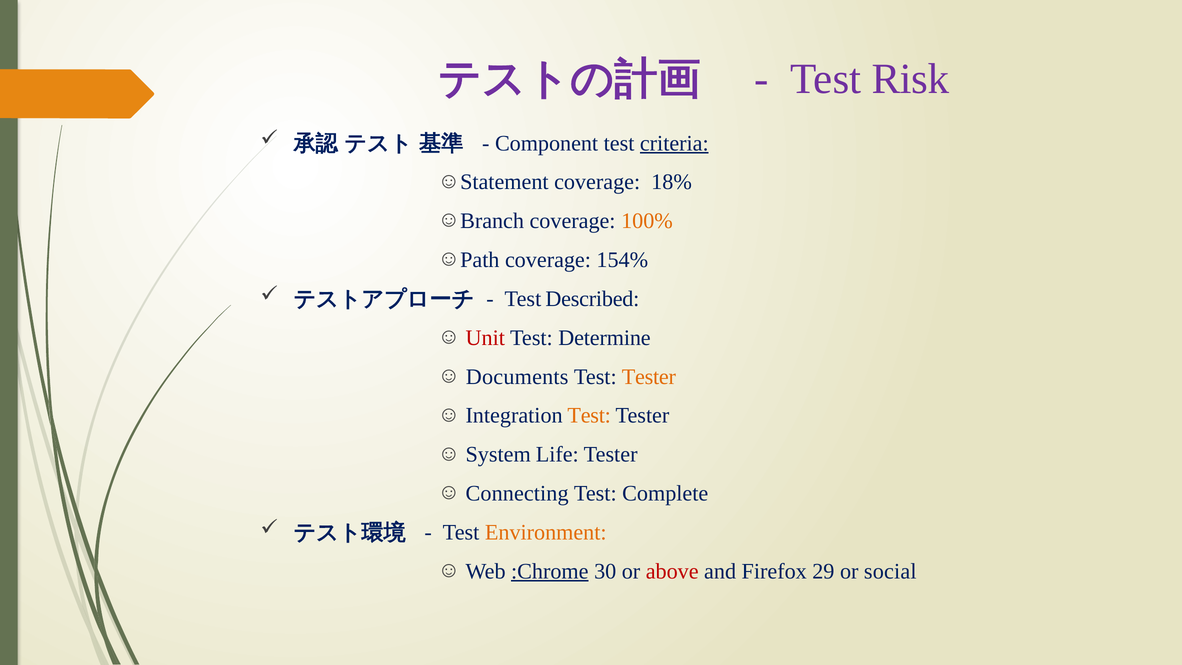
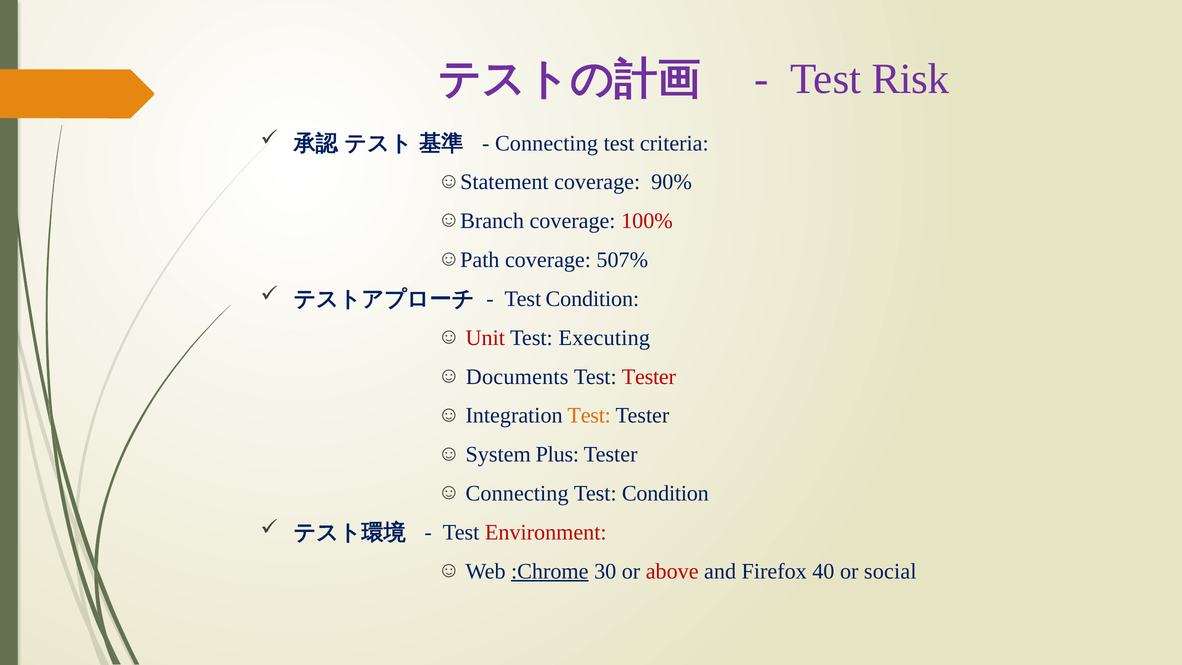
Component: Component -> Connecting (547, 143)
criteria underline: present -> none (674, 143)
18%: 18% -> 90% (672, 182)
100% colour: orange -> red (647, 221)
154%: 154% -> 507% (622, 260)
Described: Described -> Condition (592, 299)
Determine: Determine -> Executing (604, 338)
Tester colour: orange -> red (649, 377)
Life: Life -> Plus (557, 454)
Complete: Complete -> Condition (665, 493)
Environment colour: orange -> red (546, 532)
29: 29 -> 40 (823, 571)
